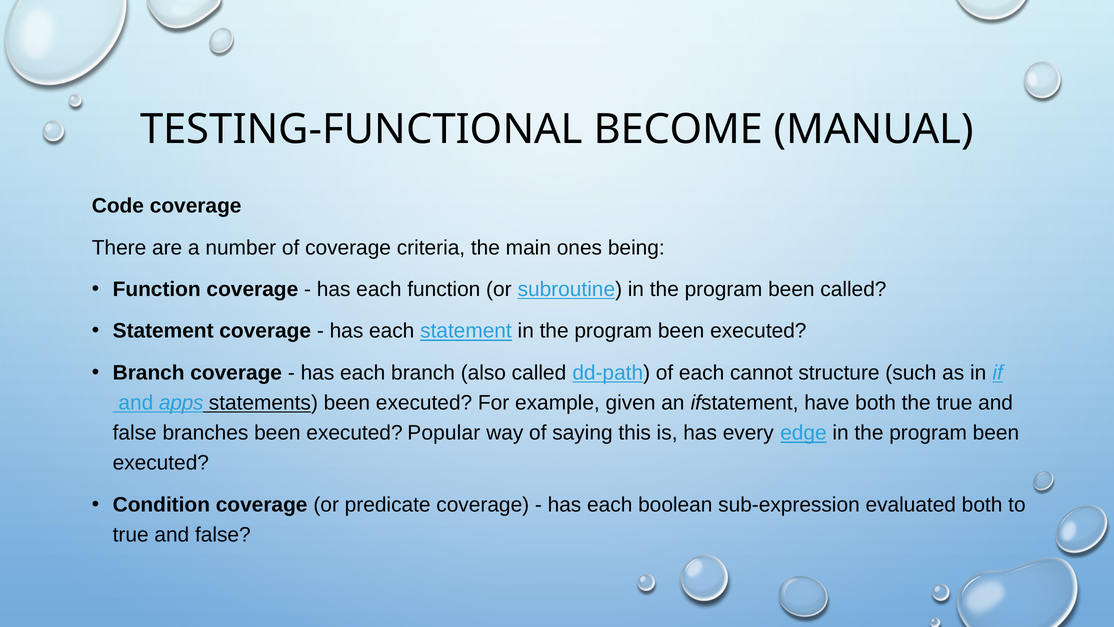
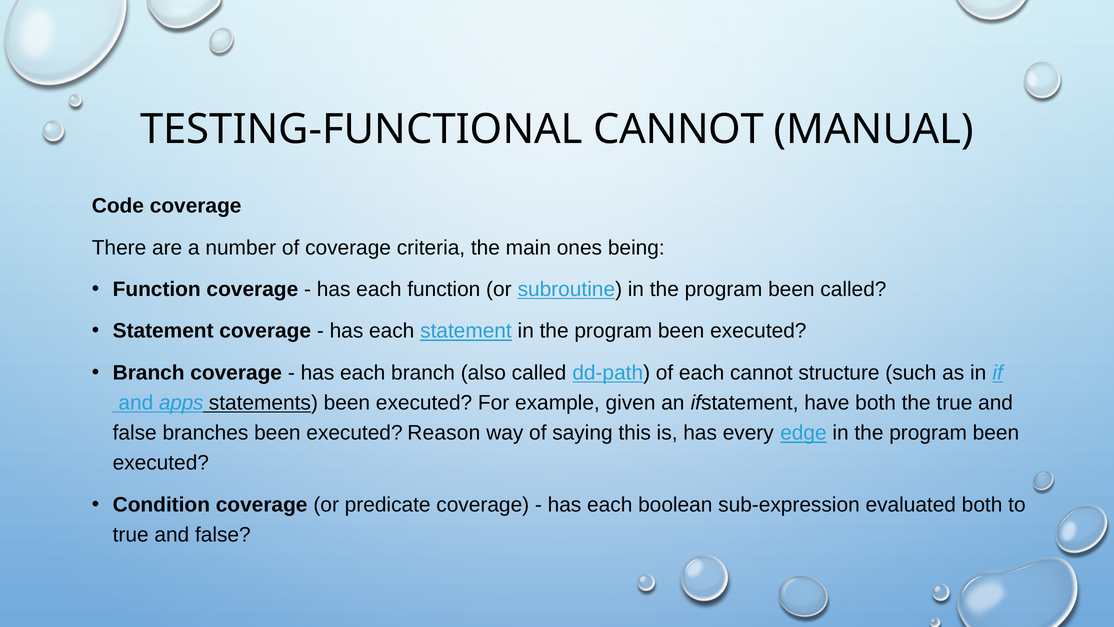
TESTING-FUNCTIONAL BECOME: BECOME -> CANNOT (679, 129)
Popular: Popular -> Reason (444, 433)
